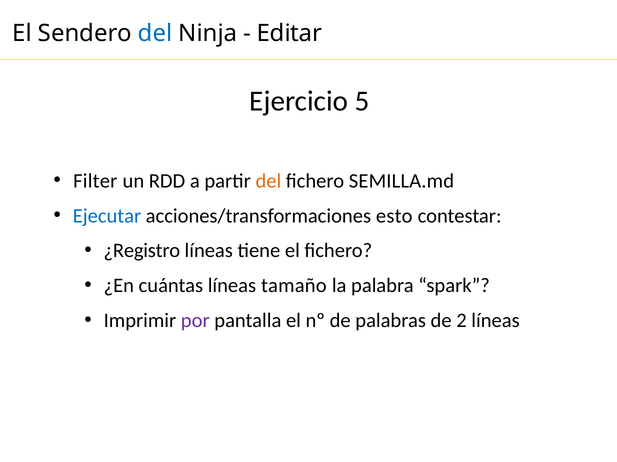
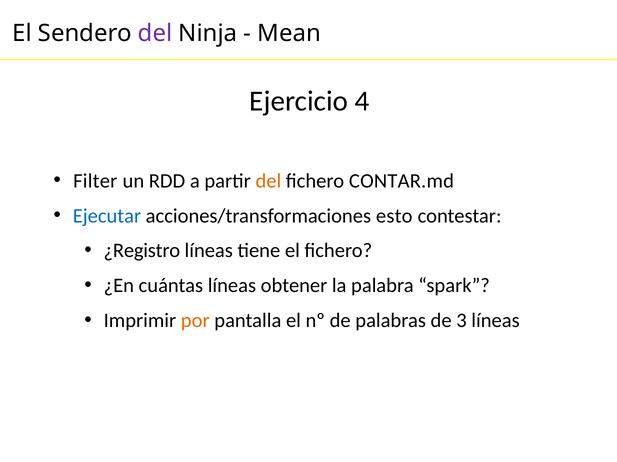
del colour: blue -> purple (155, 33)
Editar: Editar -> Mean (289, 33)
5: 5 -> 4 (362, 101)
SEMILLA.md: SEMILLA.md -> CONTAR.md (401, 181)
tamaño: tamaño -> obtener (294, 286)
por colour: purple -> orange (195, 321)
2: 2 -> 3 (461, 321)
